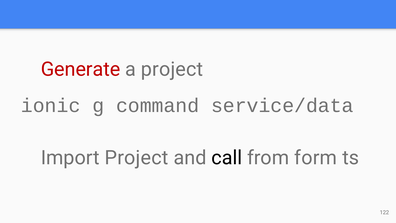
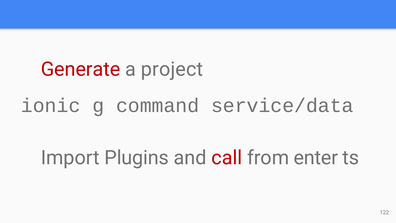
Import Project: Project -> Plugins (137, 158)
call colour: black -> red (227, 158)
form: form -> enter (316, 158)
